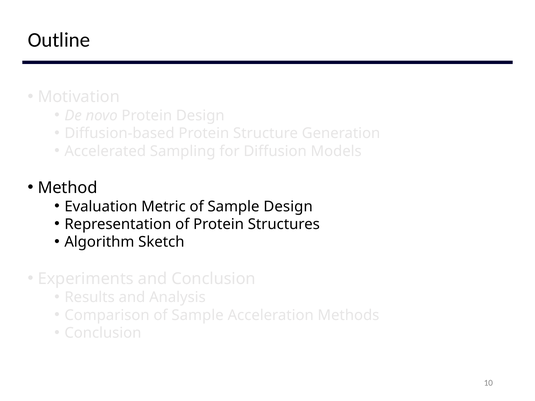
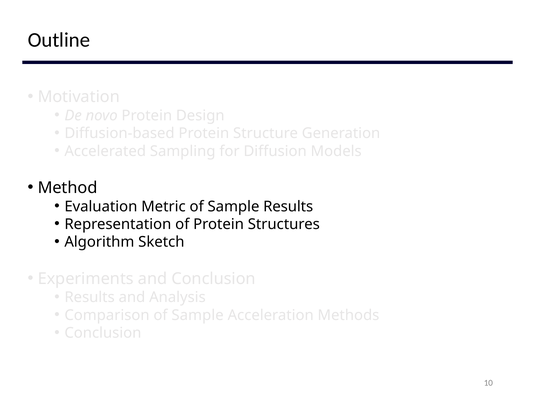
Sample Design: Design -> Results (288, 207)
